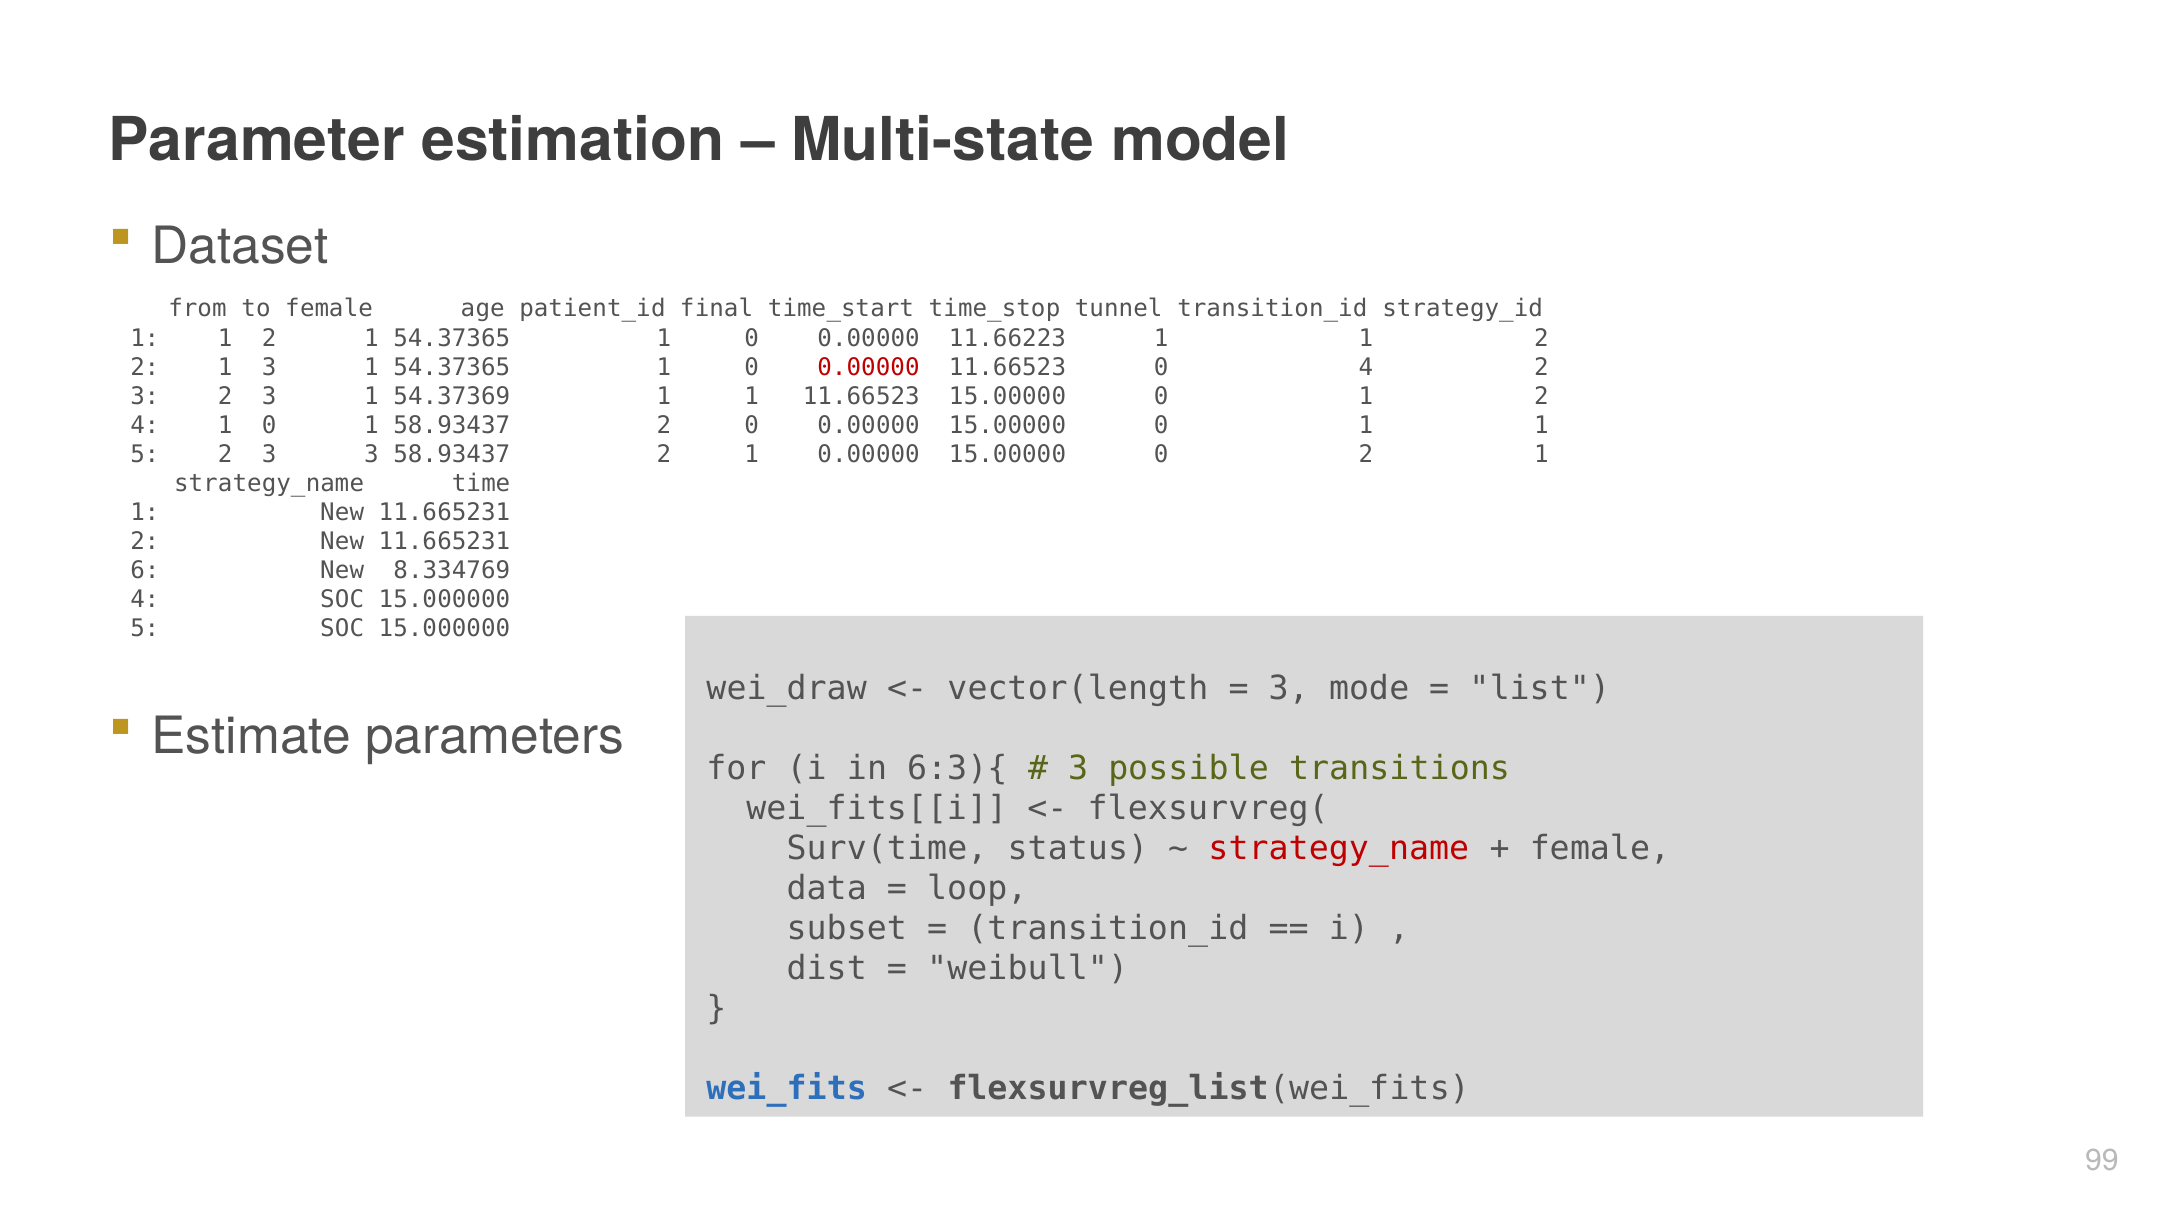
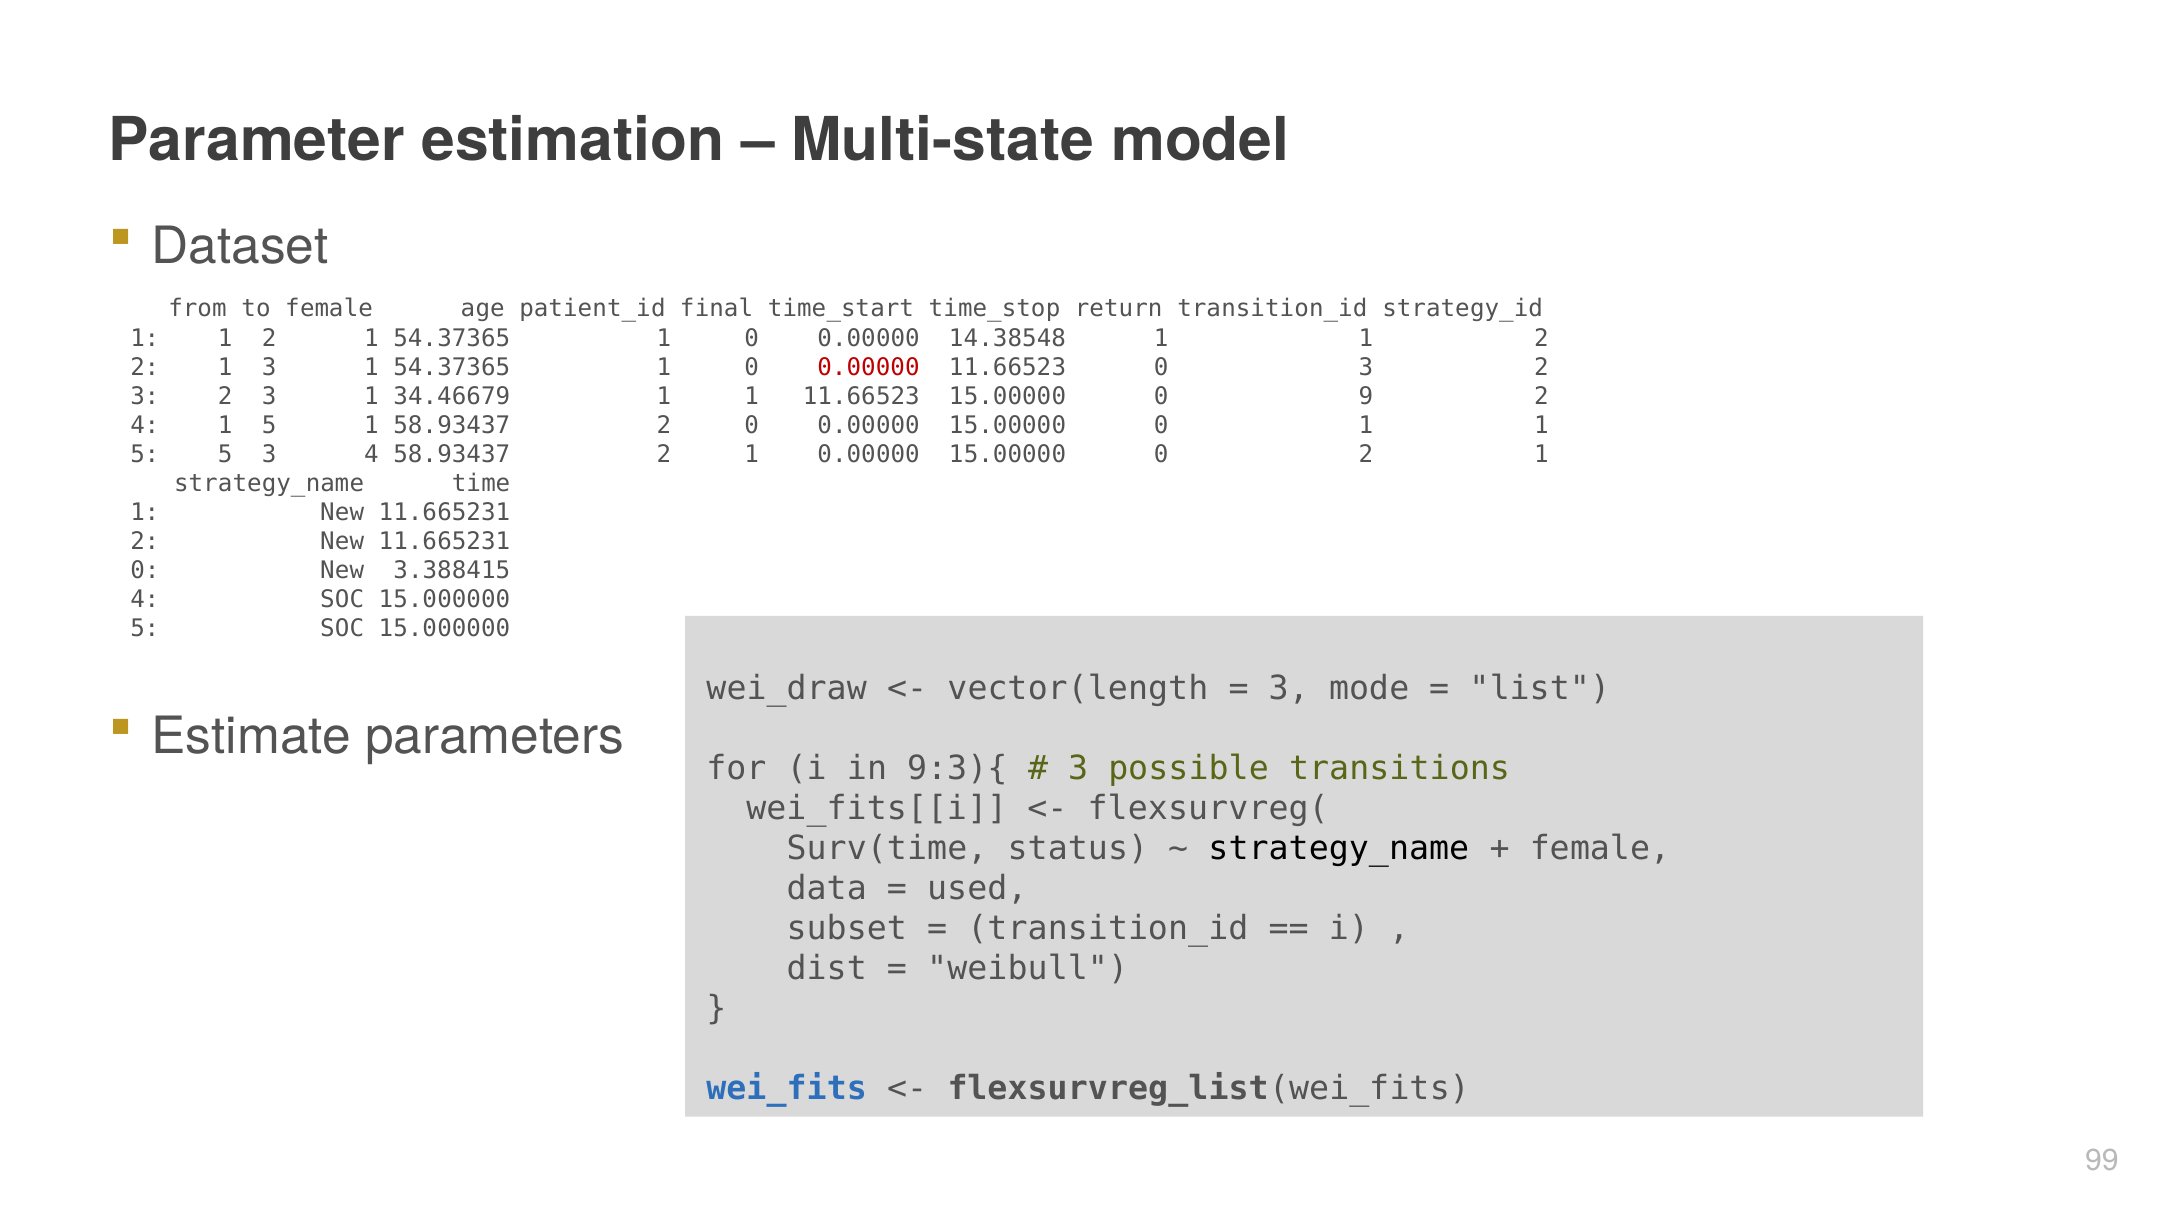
tunnel: tunnel -> return (1119, 308)
11.66223: 11.66223 -> 14.38548 (1008, 339)
0 4: 4 -> 3 (1366, 368)
54.37369: 54.37369 -> 34.46679 (452, 397)
11.66523 15.00000 0 1: 1 -> 9 (1366, 397)
4 1 0: 0 -> 5 (269, 426)
5 2: 2 -> 5 (225, 455)
3 3: 3 -> 4 (371, 455)
6: 6 -> 0 (145, 571)
8.334769: 8.334769 -> 3.388415 (452, 571)
6:3){: 6:3){ -> 9:3){ (957, 769)
strategy_name colour: red -> black (1339, 849)
loop: loop -> used (977, 889)
